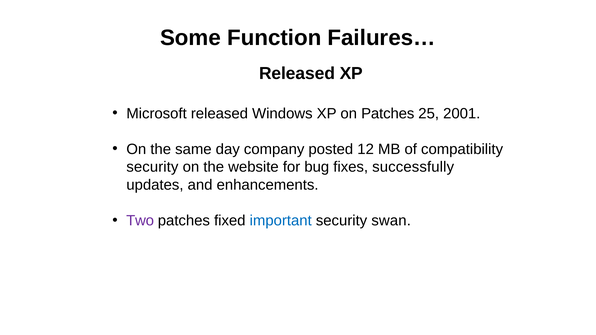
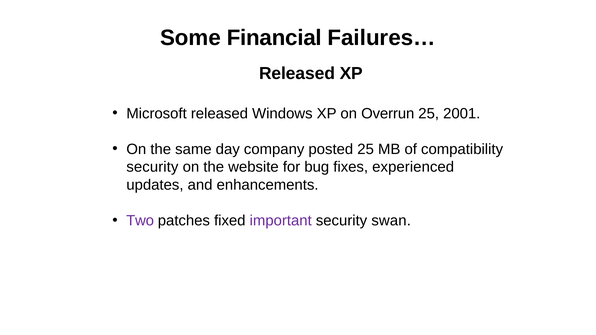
Function: Function -> Financial (274, 38)
on Patches: Patches -> Overrun (388, 114)
posted 12: 12 -> 25 (366, 149)
successfully: successfully -> experienced (413, 167)
important colour: blue -> purple (281, 221)
